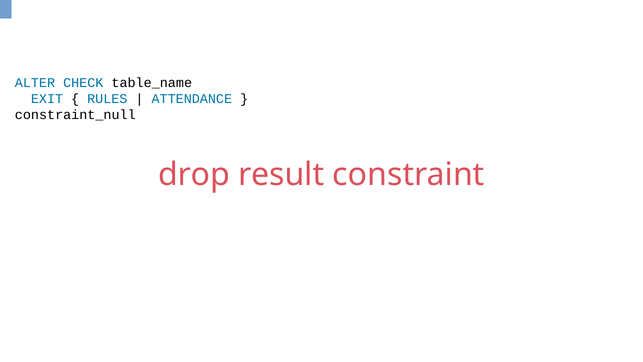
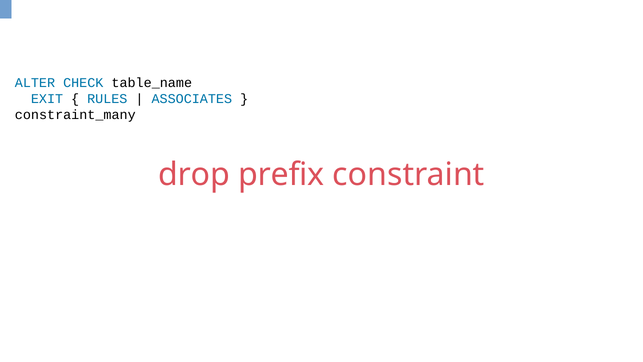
ATTENDANCE: ATTENDANCE -> ASSOCIATES (192, 99)
constraint_null: constraint_null -> constraint_many (75, 115)
result: result -> prefix (281, 174)
